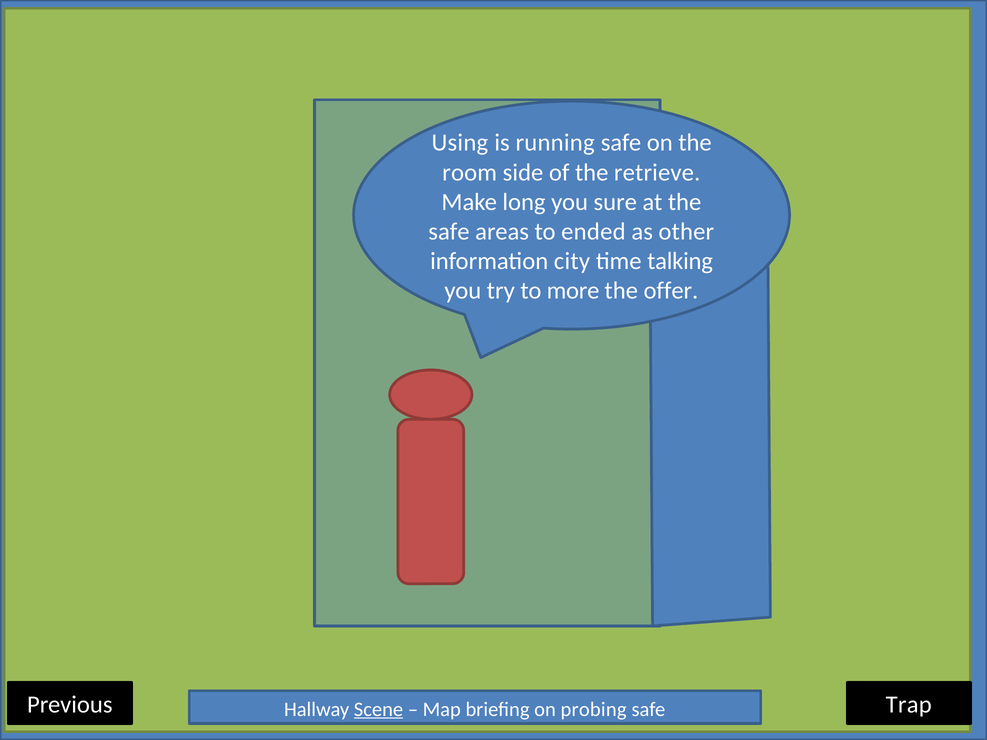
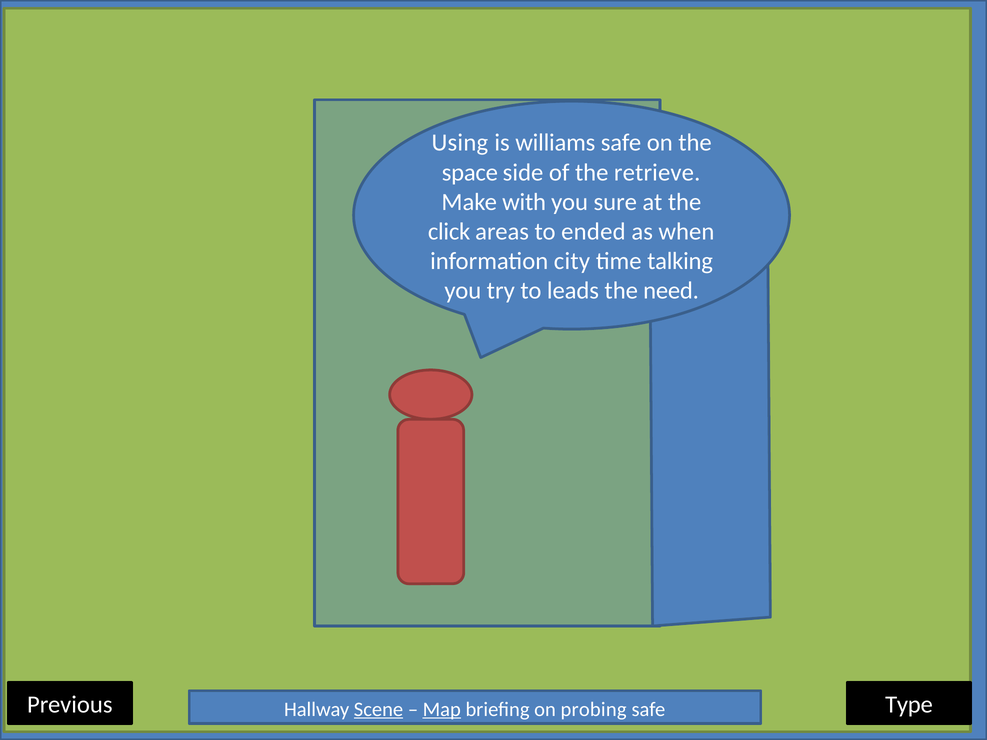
running: running -> williams (555, 143)
room: room -> space (470, 173)
long: long -> with (524, 202)
safe: safe -> click (449, 232)
other: other -> when (686, 232)
more: more -> leads (573, 291)
offer: offer -> need (671, 291)
Trap: Trap -> Type (909, 705)
Map underline: none -> present (442, 709)
